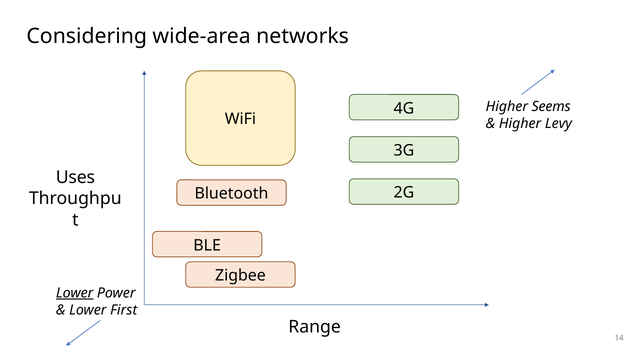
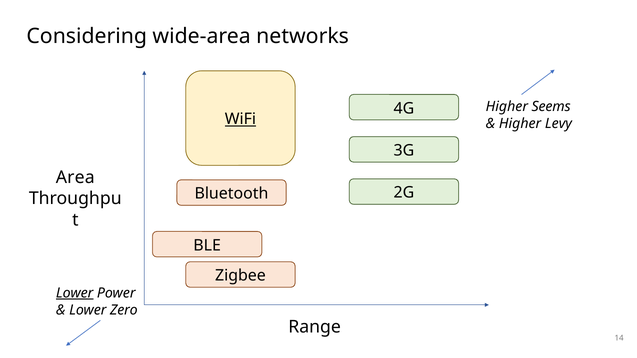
WiFi underline: none -> present (240, 119)
Uses: Uses -> Area (75, 178)
First: First -> Zero (124, 310)
